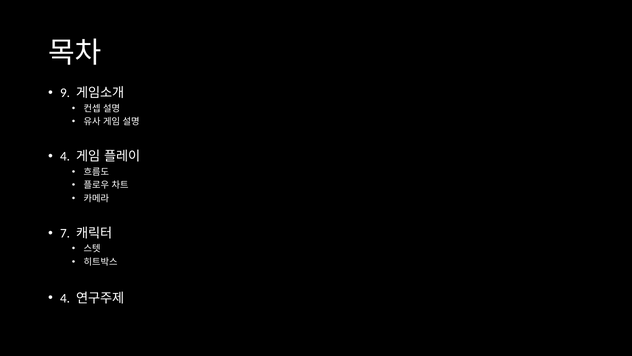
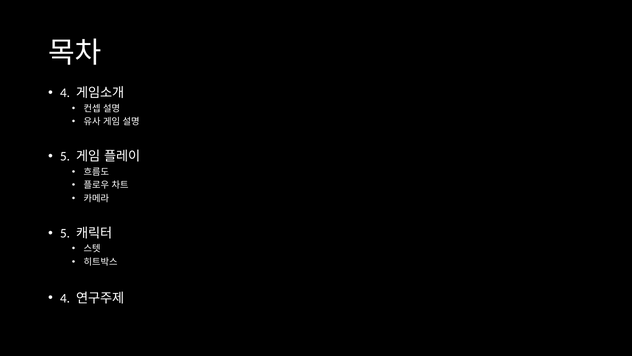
9: 9 -> 4 (65, 93)
4: 4 -> 5 (65, 156)
7: 7 -> 5 (65, 233)
